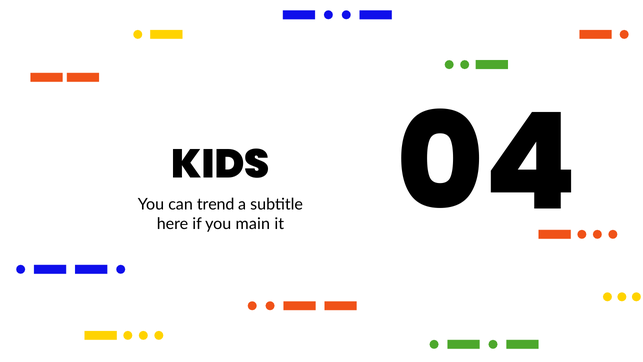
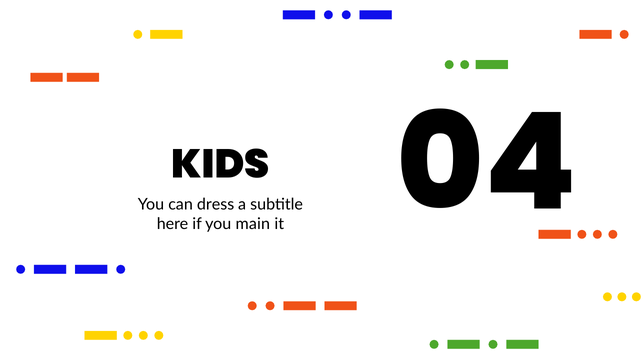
trend: trend -> dress (216, 204)
